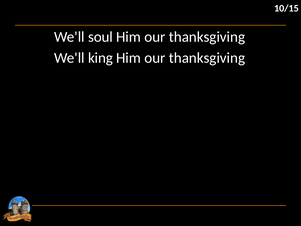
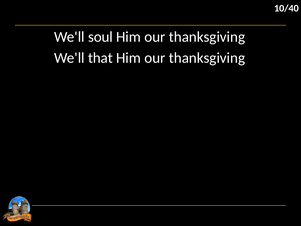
10/15: 10/15 -> 10/40 (286, 8)
king: king -> that (100, 58)
